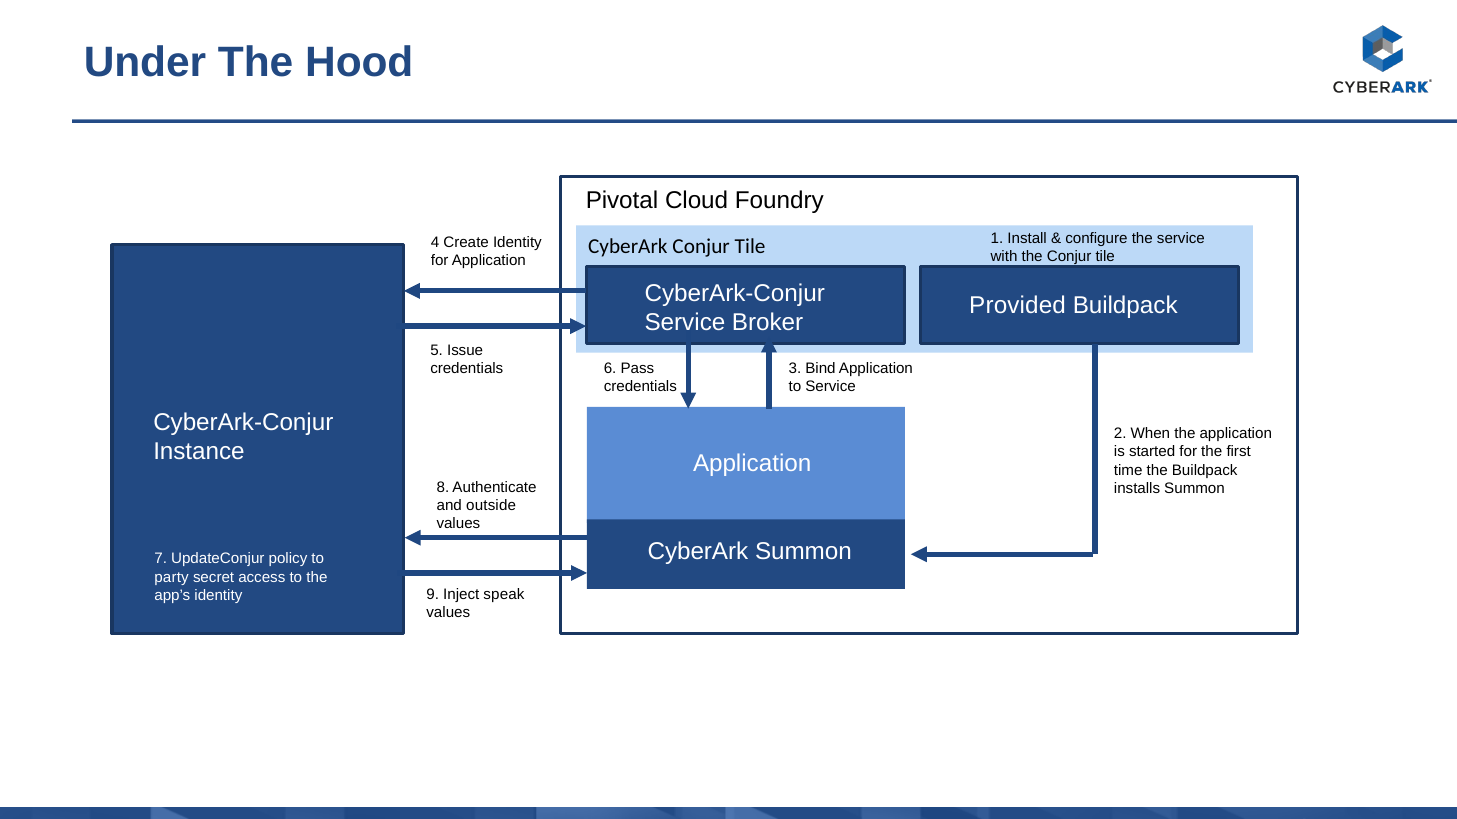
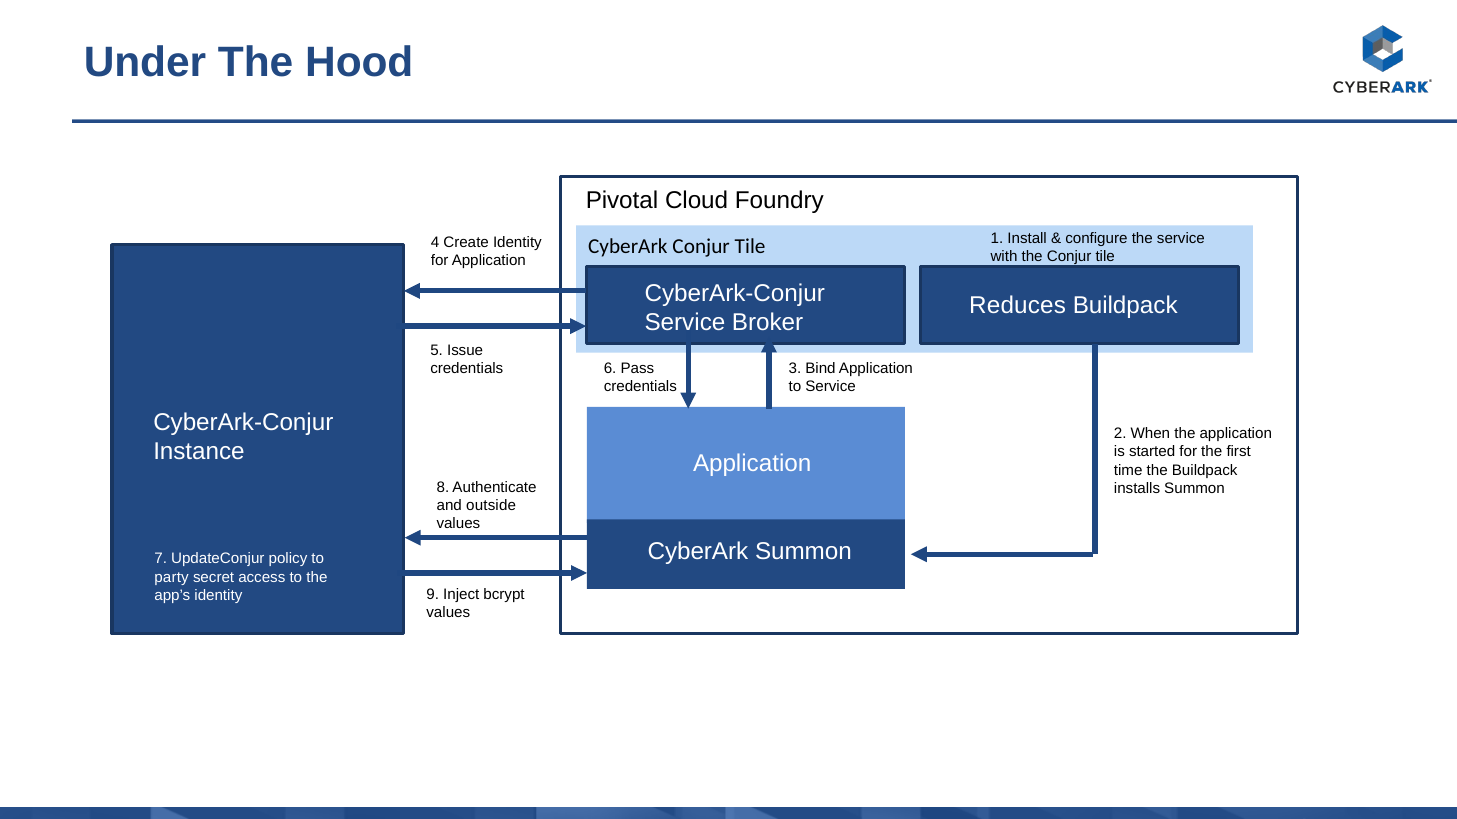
Provided: Provided -> Reduces (1018, 306)
speak: speak -> bcrypt (504, 595)
